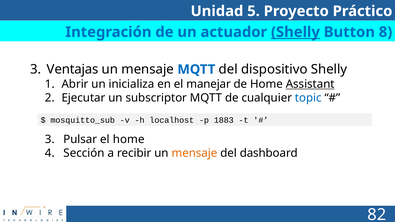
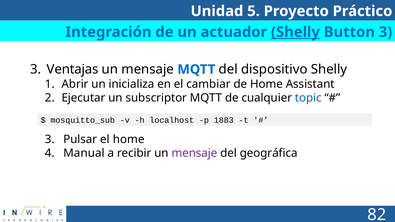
Button 8: 8 -> 3 (386, 32)
manejar: manejar -> cambiar (208, 84)
Assistant underline: present -> none (310, 84)
Sección: Sección -> Manual (84, 153)
mensaje colour: orange -> purple (194, 153)
dashboard: dashboard -> geográfica (269, 153)
